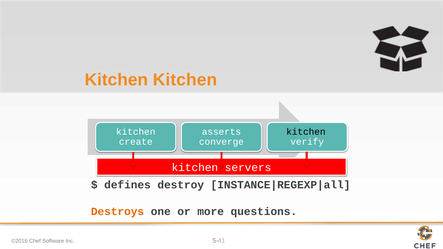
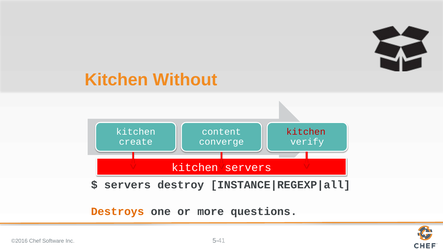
Kitchen: Kitchen -> Without (185, 80)
asserts: asserts -> content (221, 132)
kitchen colour: black -> red (306, 132)
defines: defines -> servers (127, 185)
